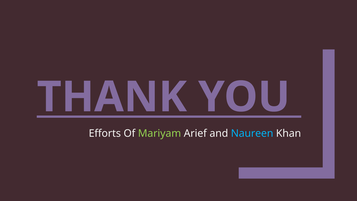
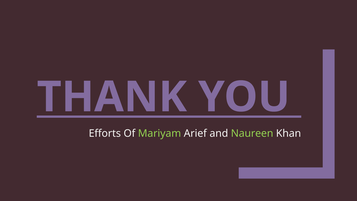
Naureen colour: light blue -> light green (252, 133)
